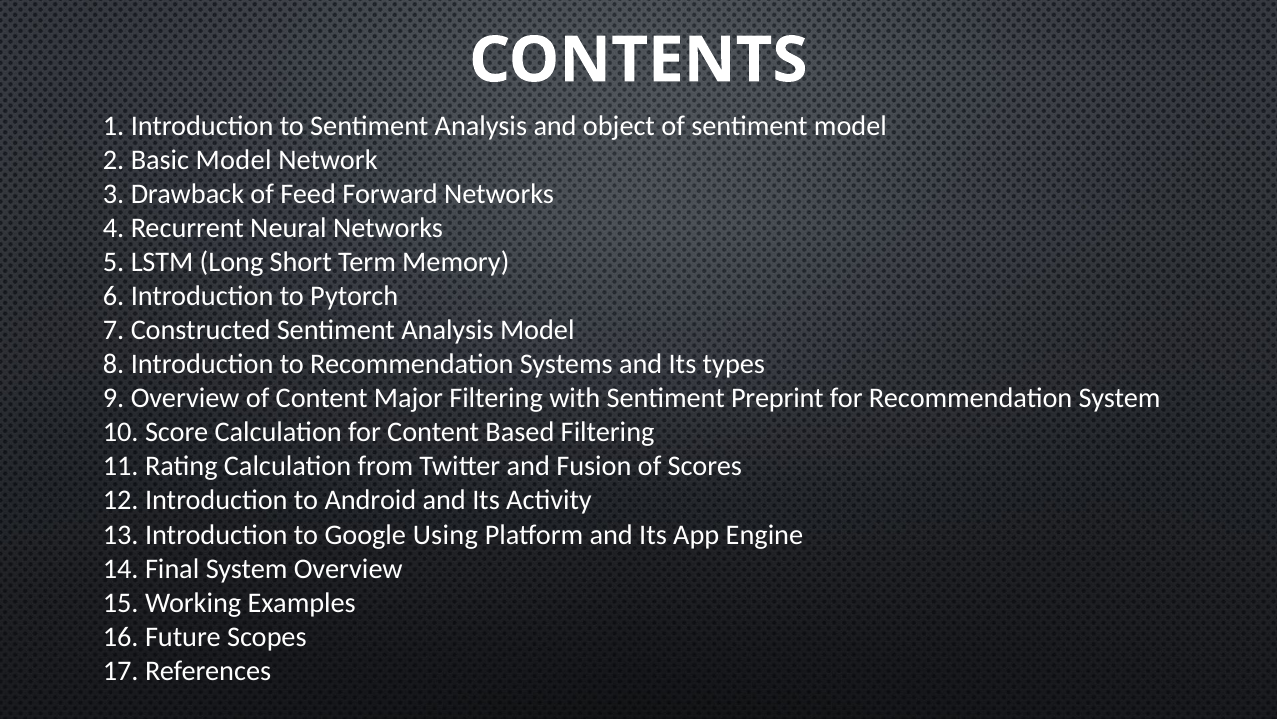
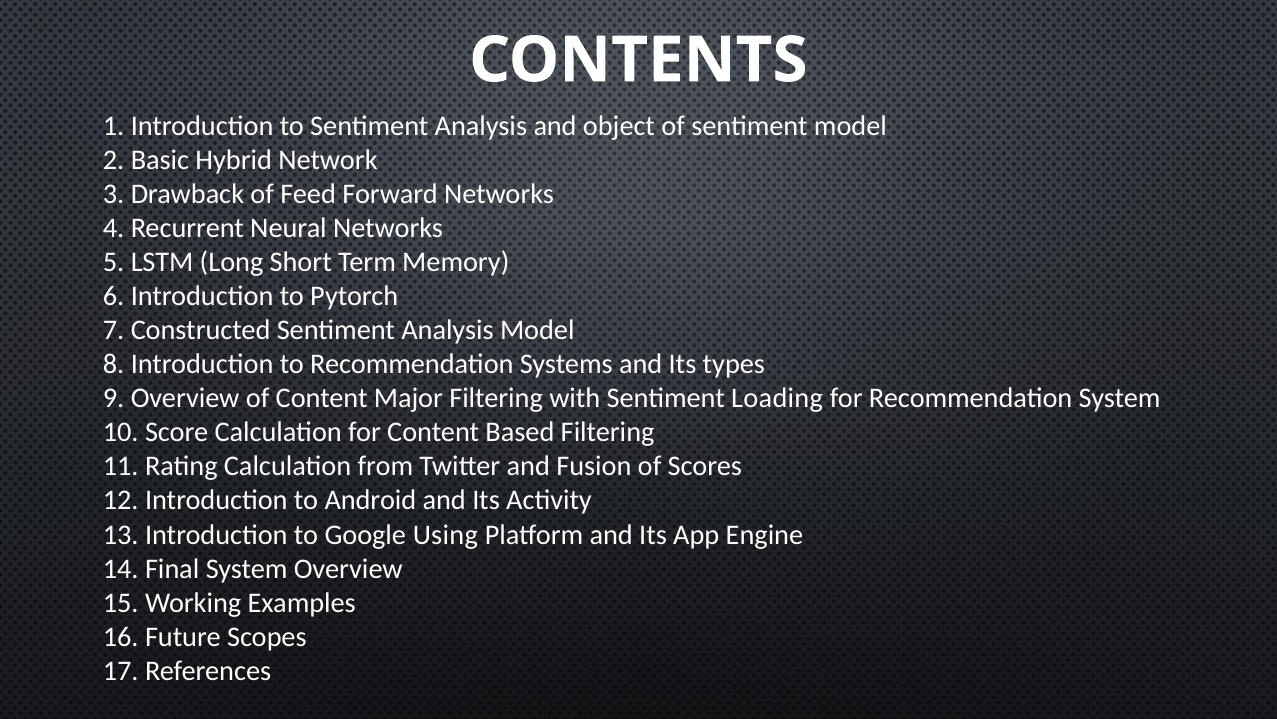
Basic Model: Model -> Hybrid (234, 160)
Preprint: Preprint -> Loading (777, 398)
